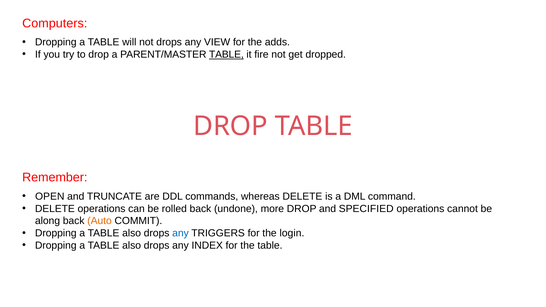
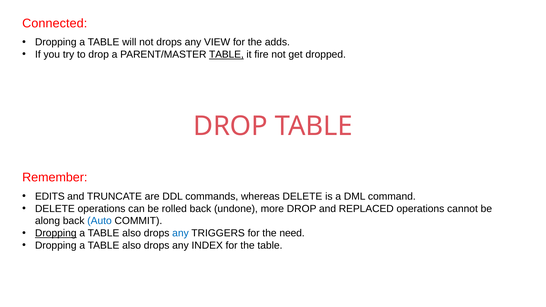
Computers: Computers -> Connected (55, 23)
OPEN: OPEN -> EDITS (50, 196)
SPECIFIED: SPECIFIED -> REPLACED (366, 209)
Auto colour: orange -> blue (100, 221)
Dropping underline: none -> present (56, 233)
login: login -> need (292, 233)
